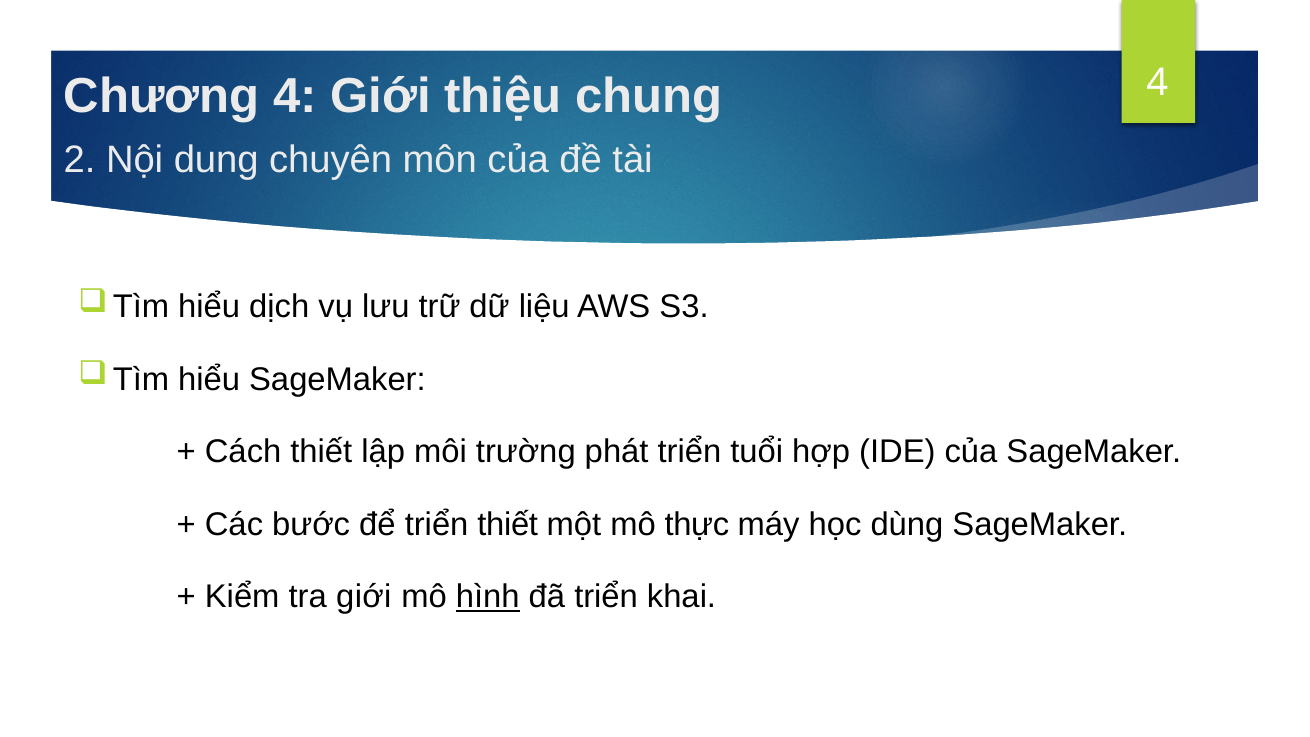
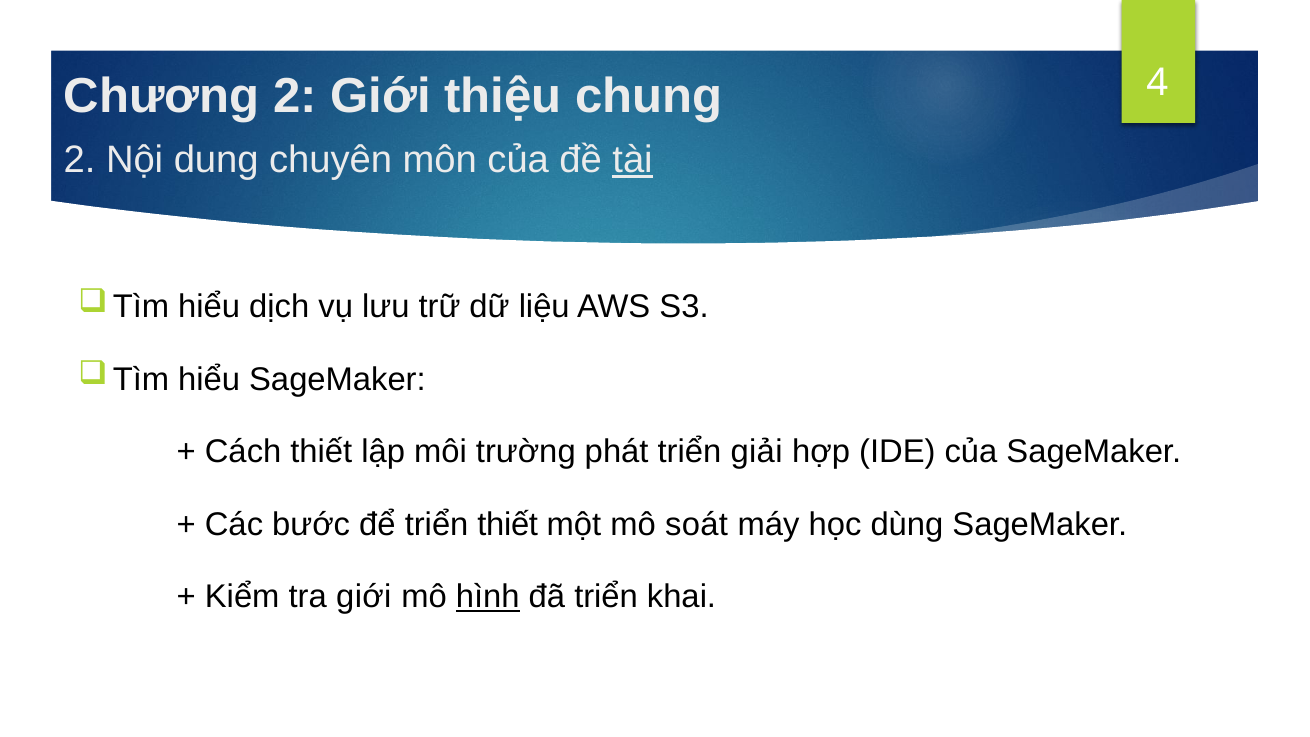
Chương 4: 4 -> 2 (295, 96)
tài underline: none -> present (633, 160)
tuổi: tuổi -> giải (757, 452)
thực: thực -> soát (697, 524)
